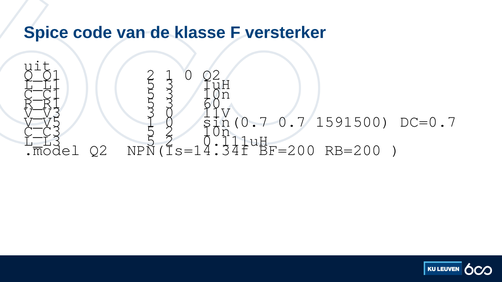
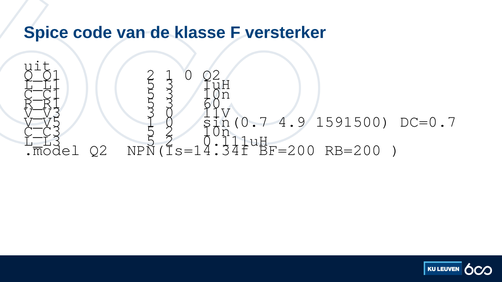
0.7: 0.7 -> 4.9 (292, 122)
